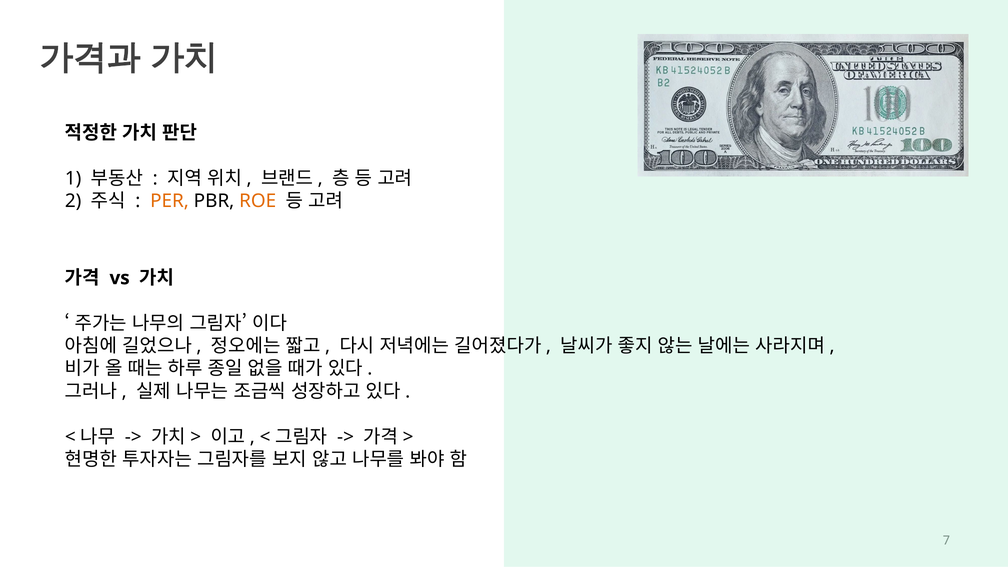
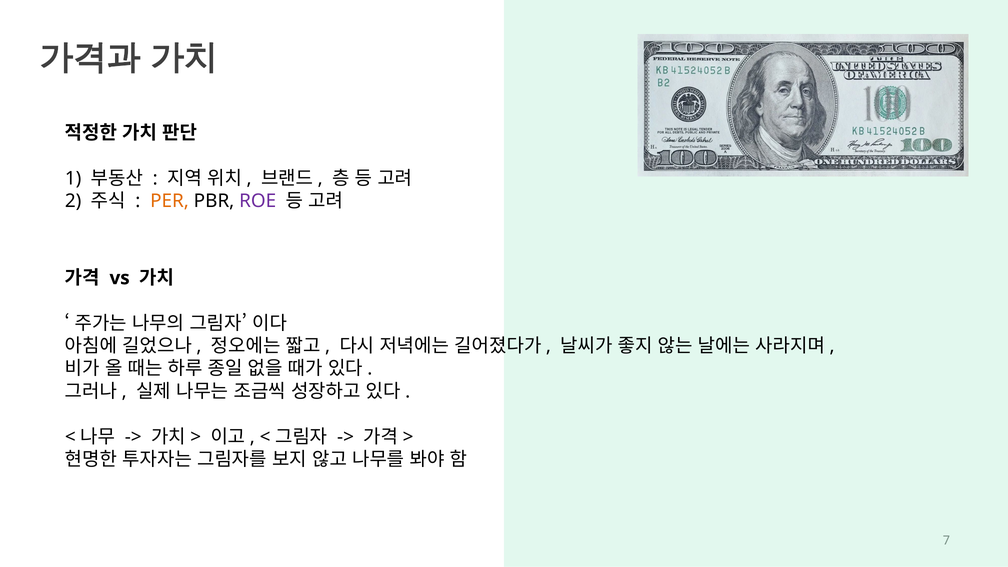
ROE colour: orange -> purple (258, 201)
